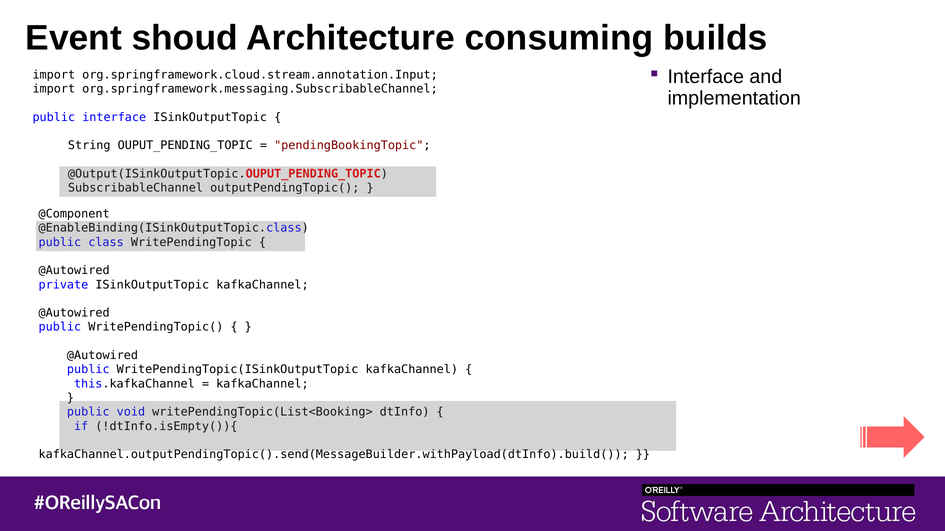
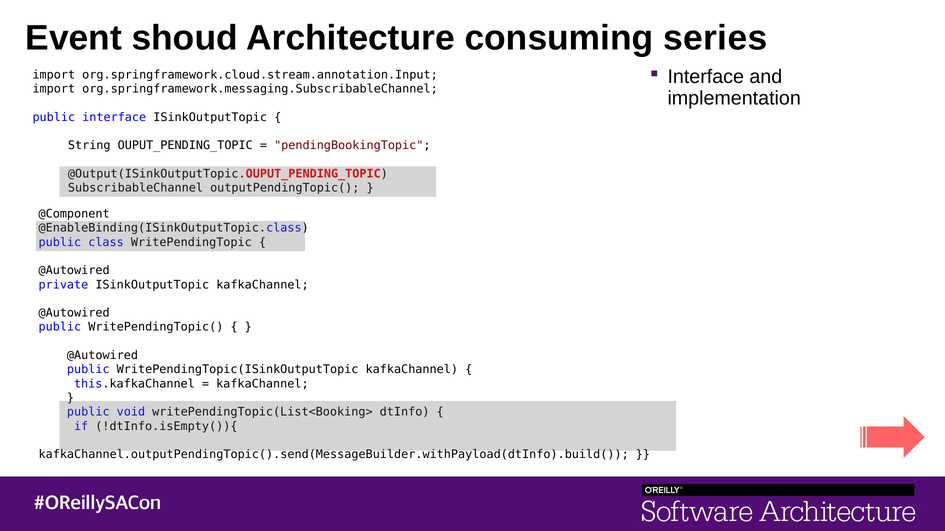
builds: builds -> series (715, 38)
